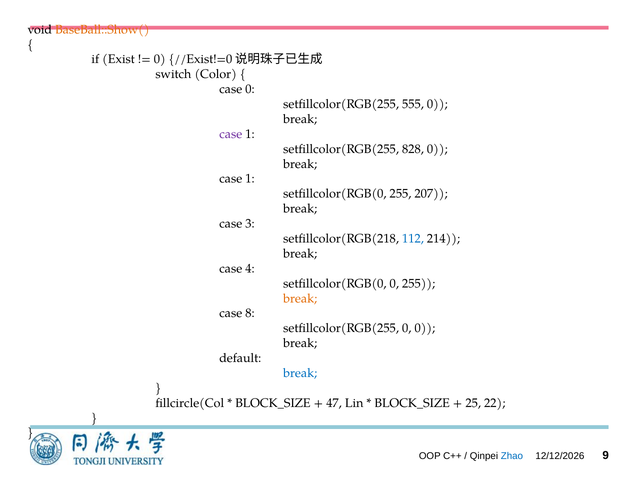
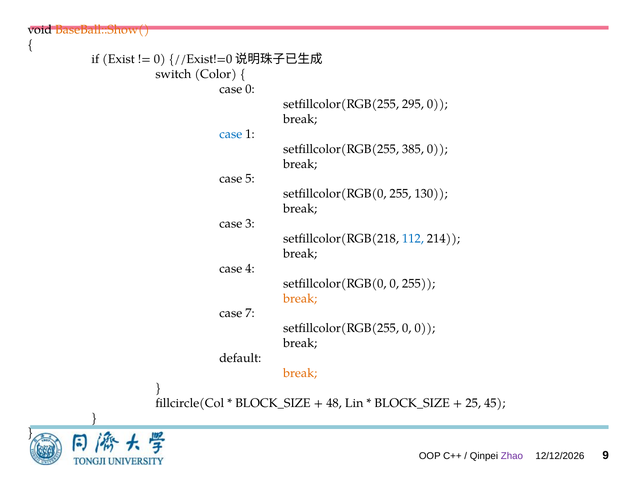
555: 555 -> 295 (413, 104)
case colour: purple -> blue (231, 134)
828: 828 -> 385 (413, 149)
1: 1 -> 5 (250, 179)
207: 207 -> 130 (431, 194)
8: 8 -> 7 (250, 313)
break colour: blue -> orange (300, 373)
47: 47 -> 48 (334, 402)
22: 22 -> 45 (495, 402)
Zhao colour: blue -> purple (512, 455)
